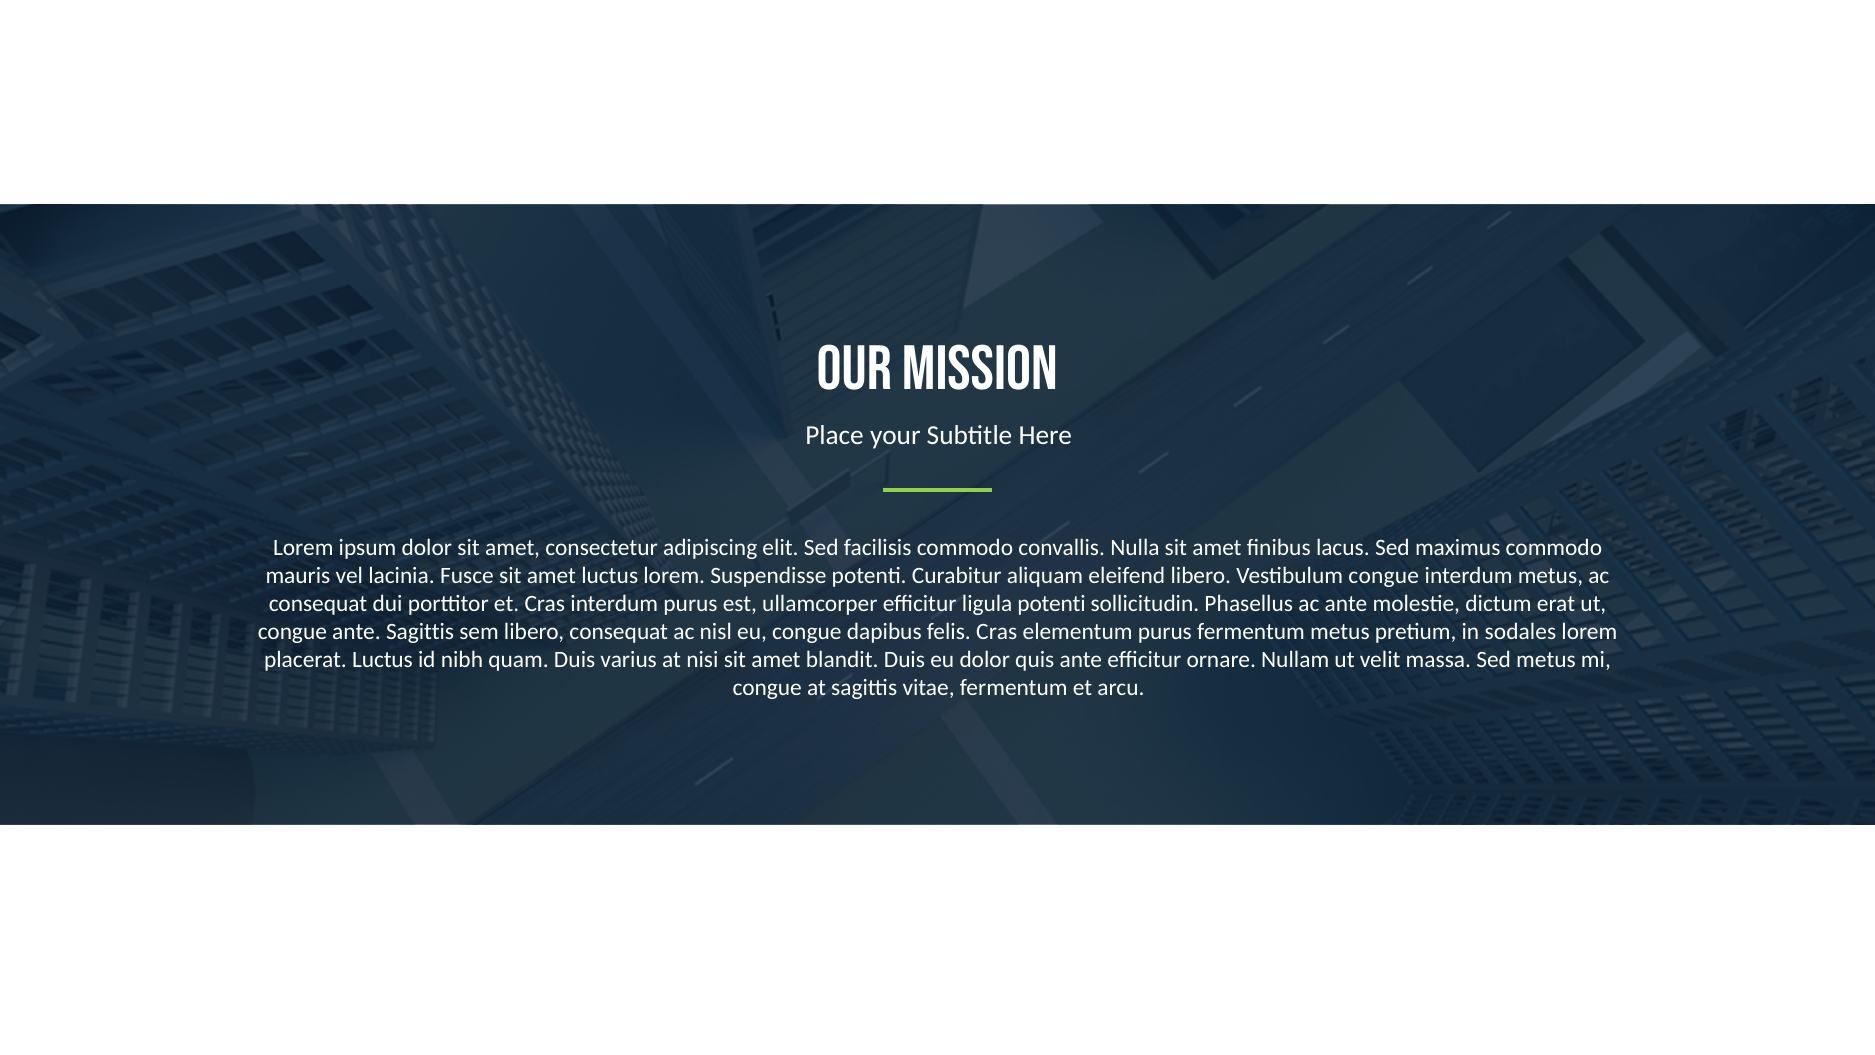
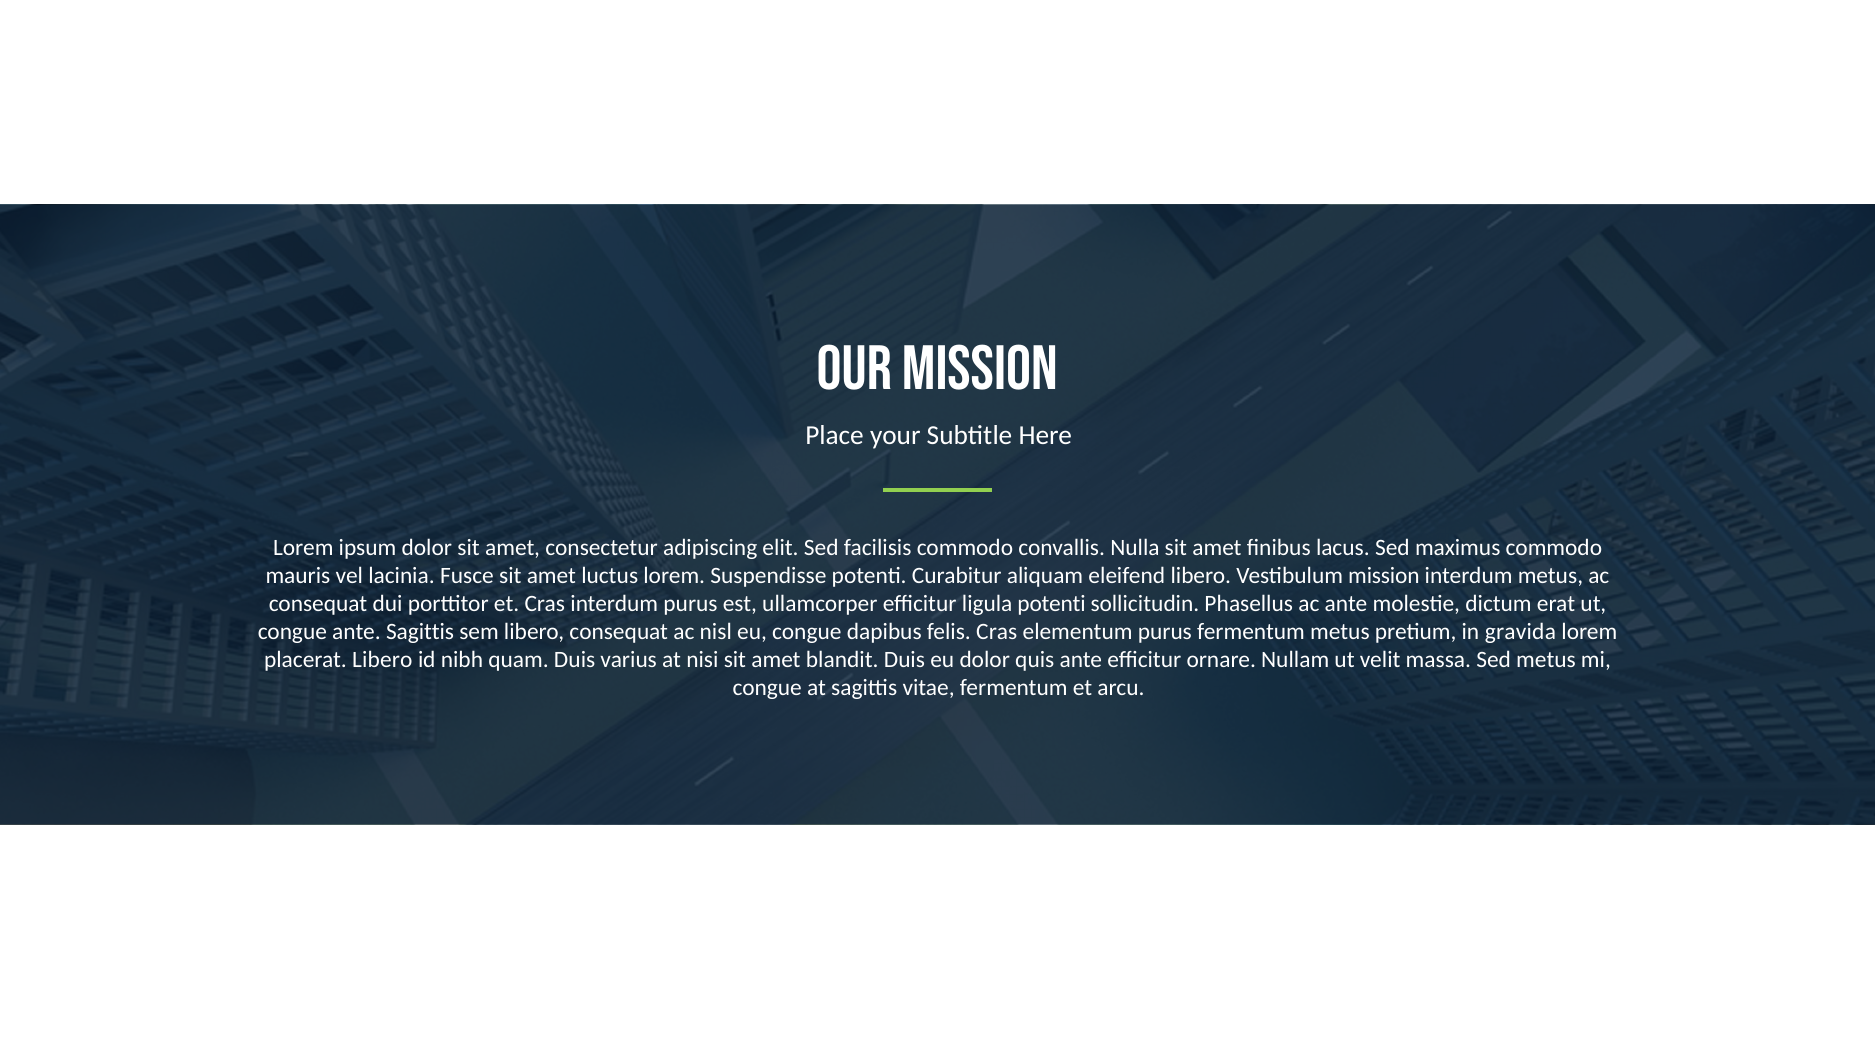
Vestibulum congue: congue -> mission (1384, 575)
sodales: sodales -> gravida (1520, 632)
placerat Luctus: Luctus -> Libero (382, 660)
